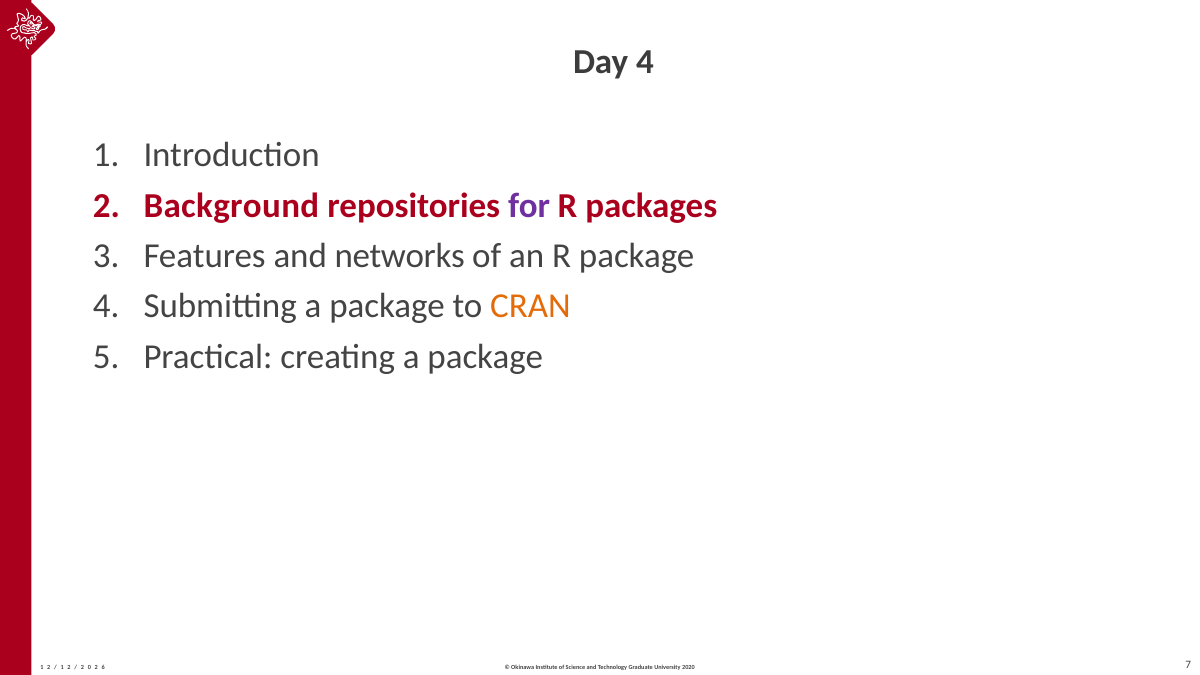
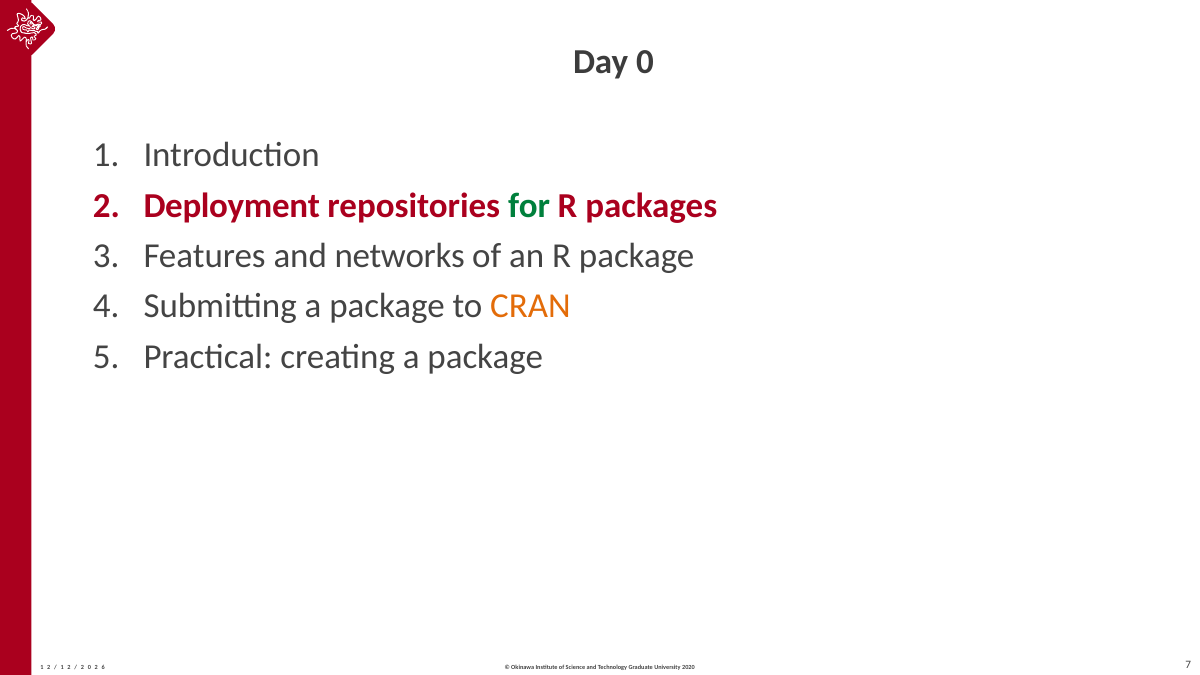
Day 4: 4 -> 0 (645, 62)
Background: Background -> Deployment (232, 206)
for colour: purple -> green (529, 206)
